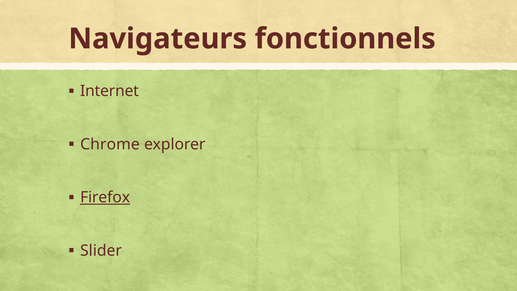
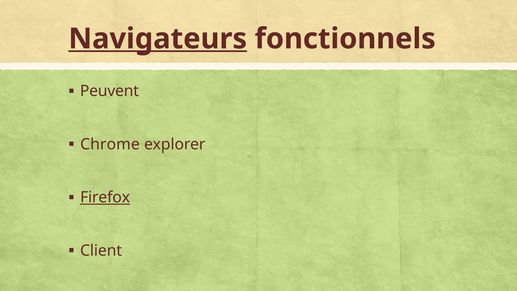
Navigateurs underline: none -> present (158, 39)
Internet: Internet -> Peuvent (109, 91)
Slider: Slider -> Client (101, 251)
